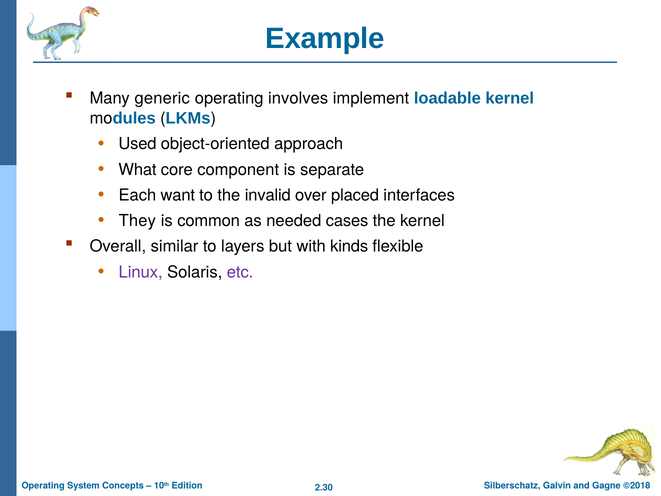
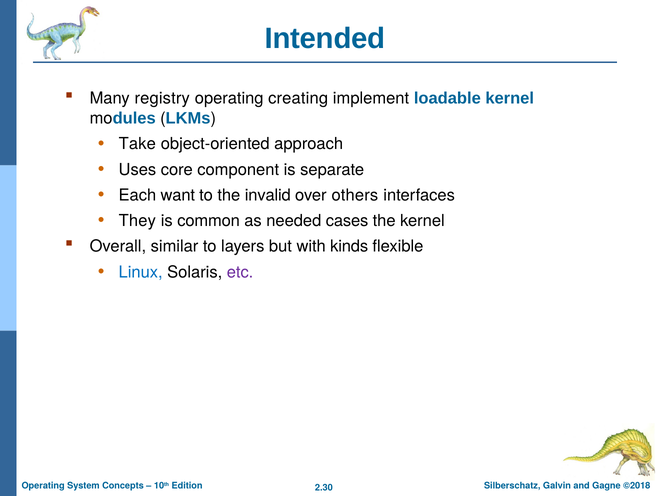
Example: Example -> Intended (325, 38)
generic: generic -> registry (162, 98)
involves: involves -> creating (298, 98)
Used: Used -> Take (137, 144)
What: What -> Uses (137, 170)
placed: placed -> others (355, 195)
Linux colour: purple -> blue (141, 272)
